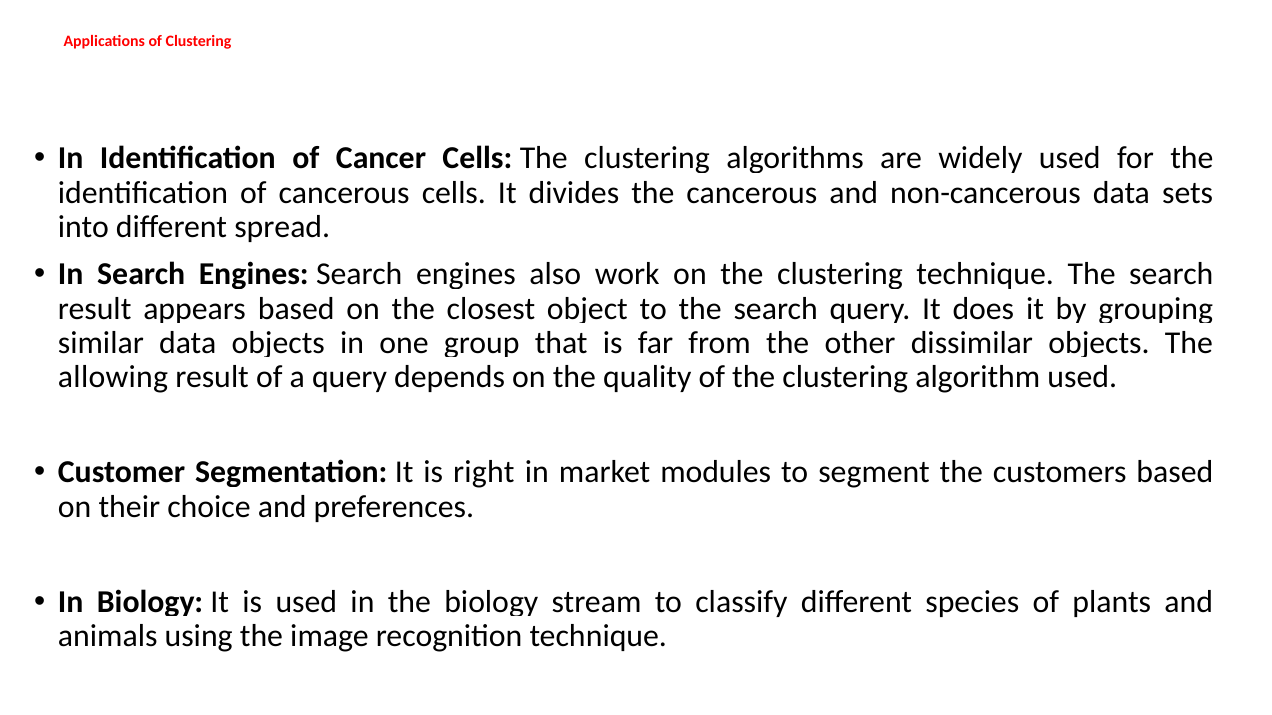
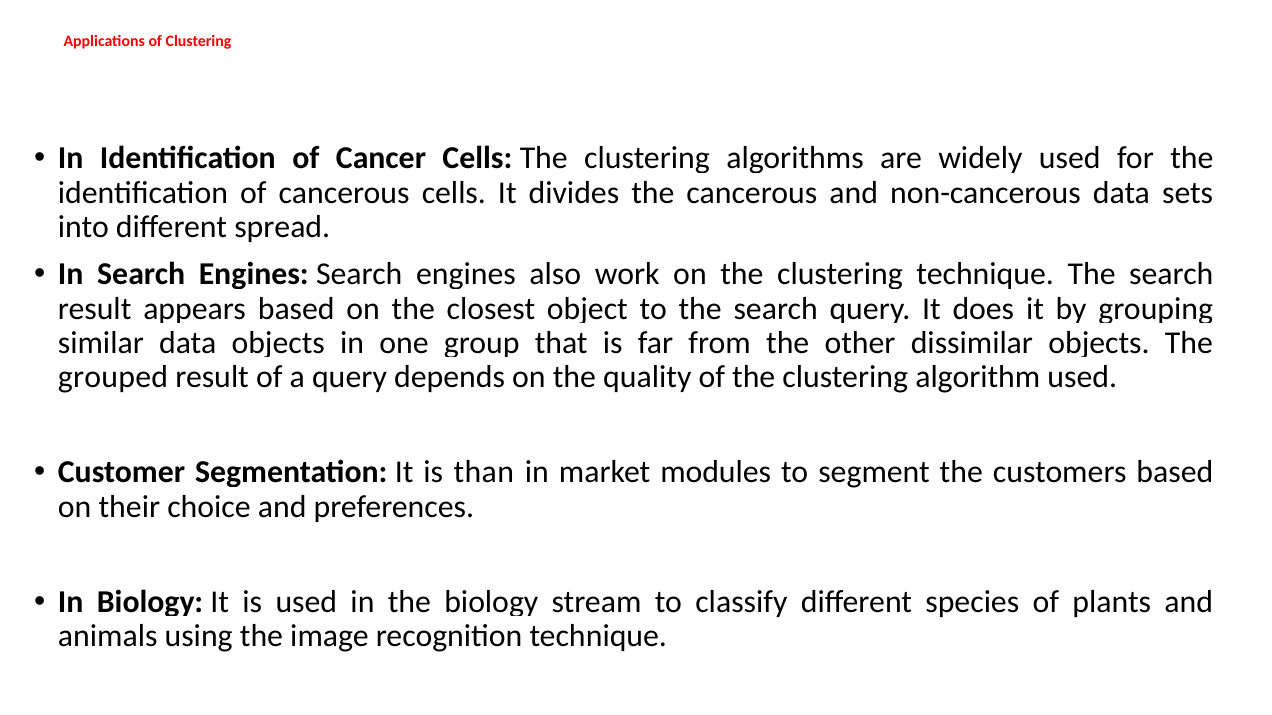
allowing: allowing -> grouped (113, 378)
right: right -> than (484, 473)
